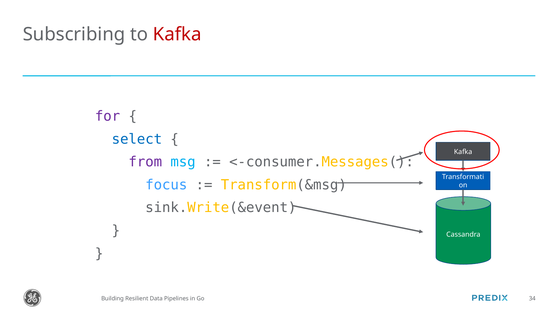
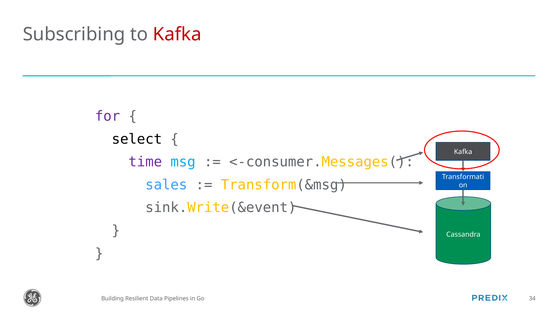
select colour: blue -> black (137, 139)
from: from -> time (145, 162)
focus: focus -> sales (166, 185)
